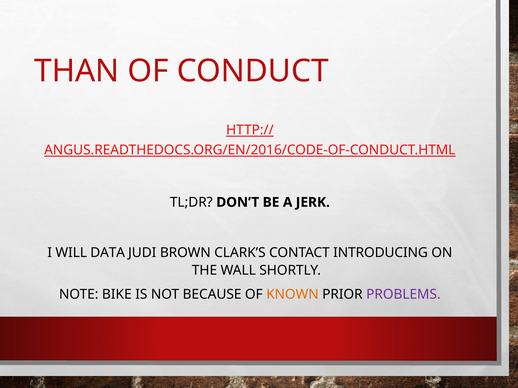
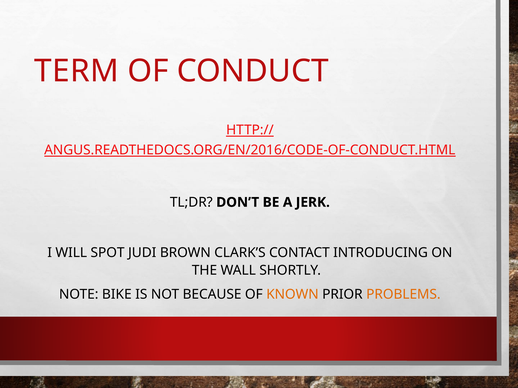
THAN: THAN -> TERM (77, 71)
DATA: DATA -> SPOT (108, 253)
PROBLEMS colour: purple -> orange (403, 295)
